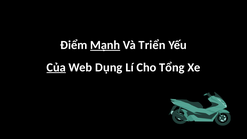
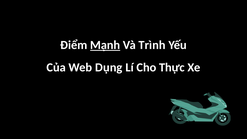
Triển: Triển -> Trình (152, 45)
Của underline: present -> none (56, 67)
Tổng: Tổng -> Thực (172, 67)
